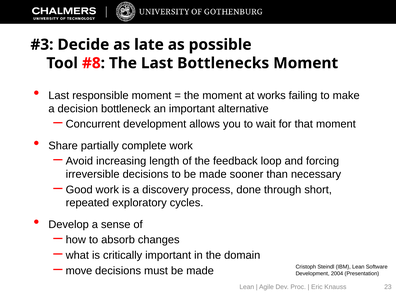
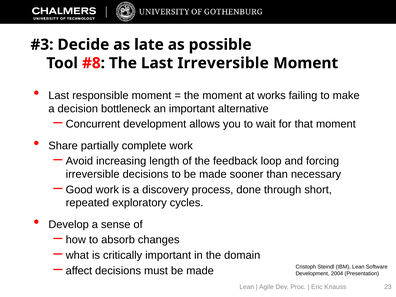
Last Bottlenecks: Bottlenecks -> Irreversible (223, 63)
move: move -> affect (79, 271)
